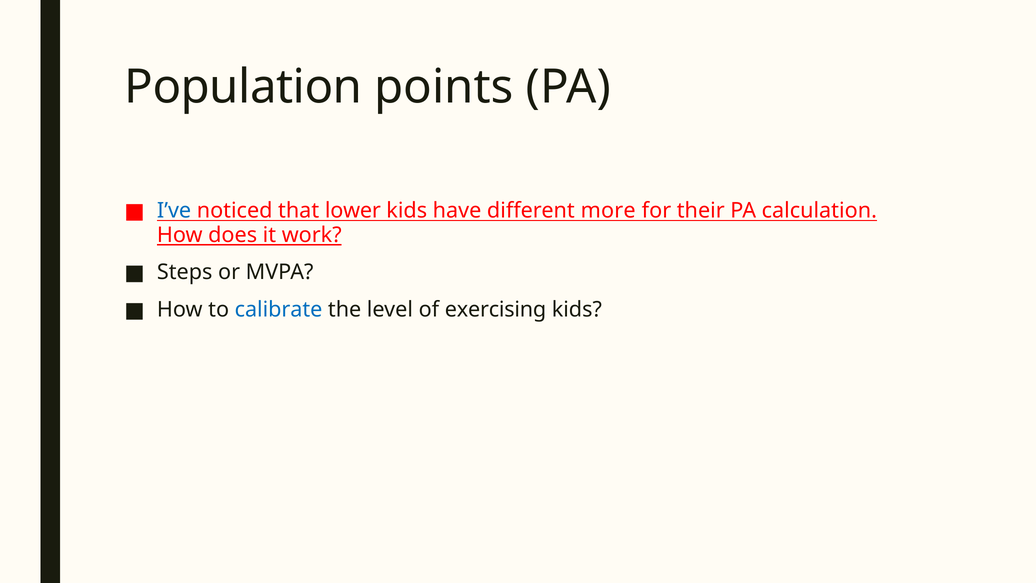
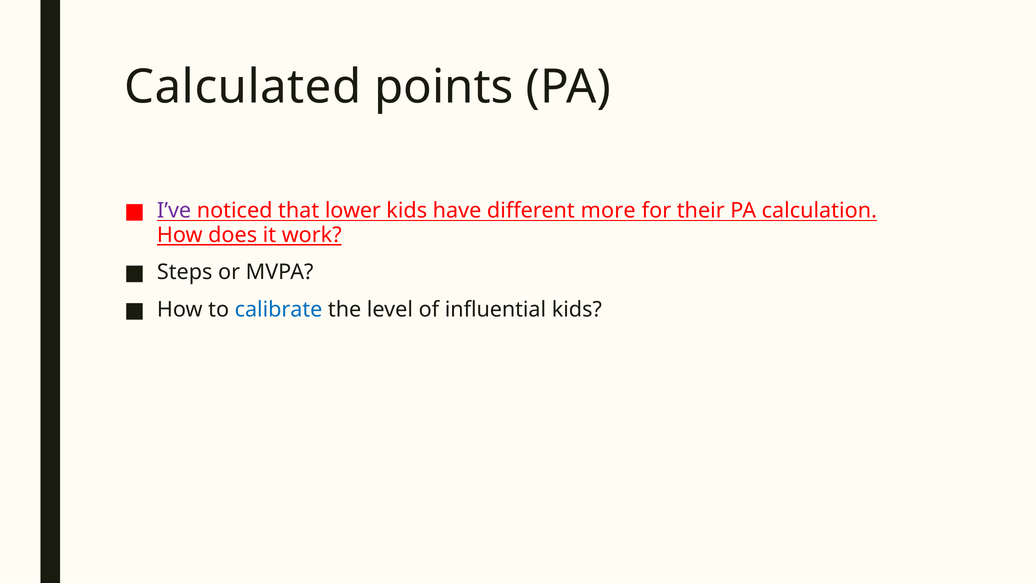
Population: Population -> Calculated (243, 87)
I’ve colour: blue -> purple (174, 210)
exercising: exercising -> influential (495, 309)
